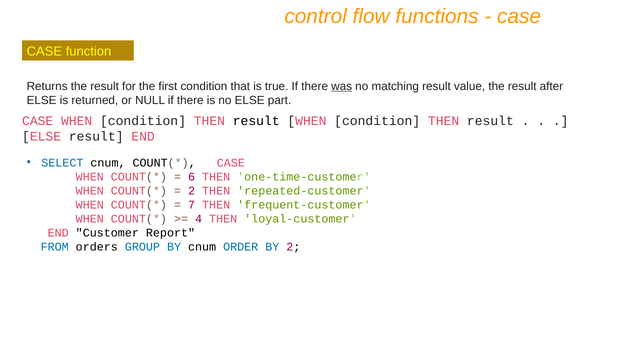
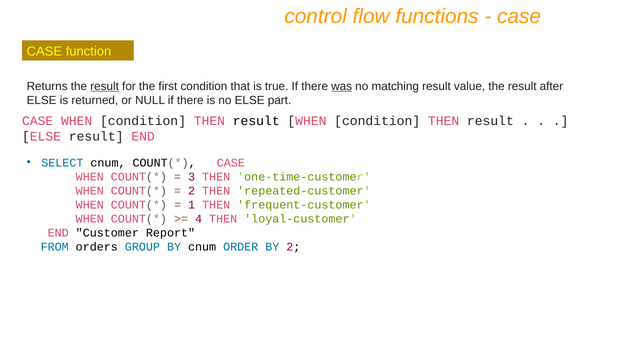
result underline: none -> present (105, 86)
6: 6 -> 3 (192, 177)
7: 7 -> 1 (192, 205)
